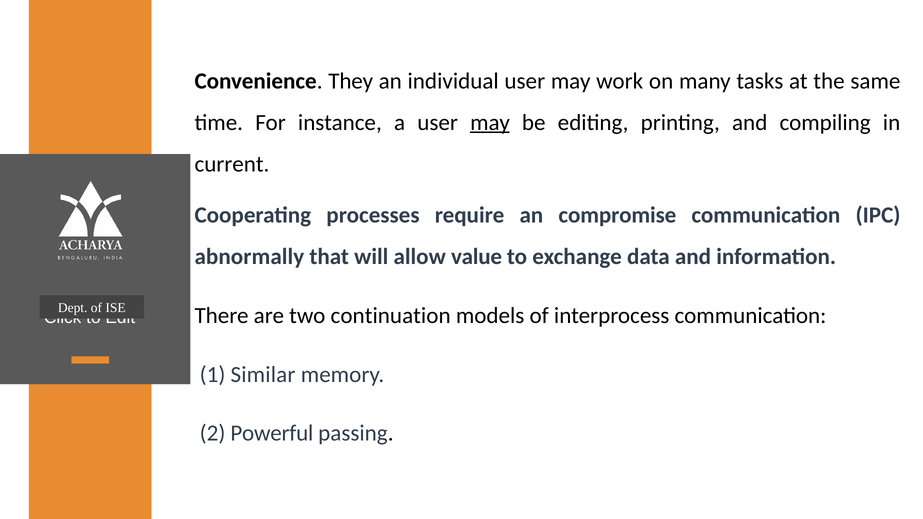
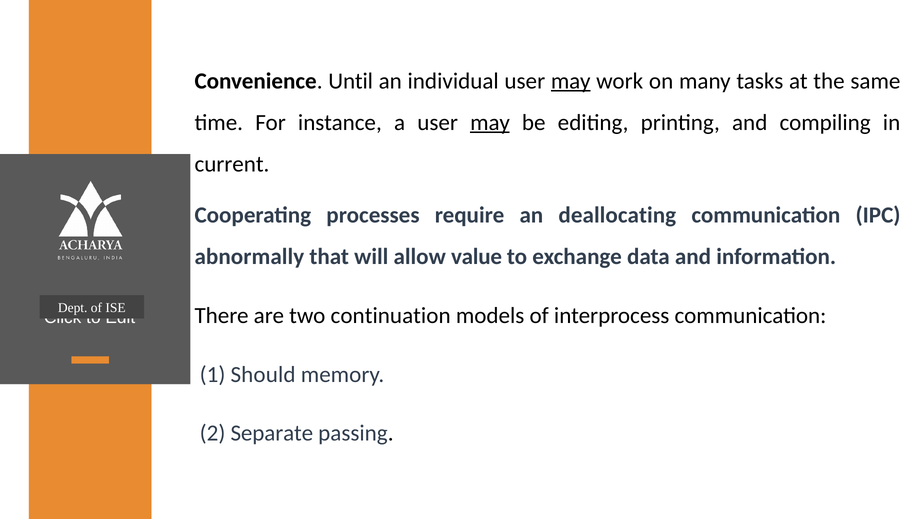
They: They -> Until (351, 81)
may underline: none -> present (571, 81)
compromise: compromise -> deallocating (617, 215)
Similar: Similar -> Should (263, 375)
Powerful: Powerful -> Separate (272, 433)
